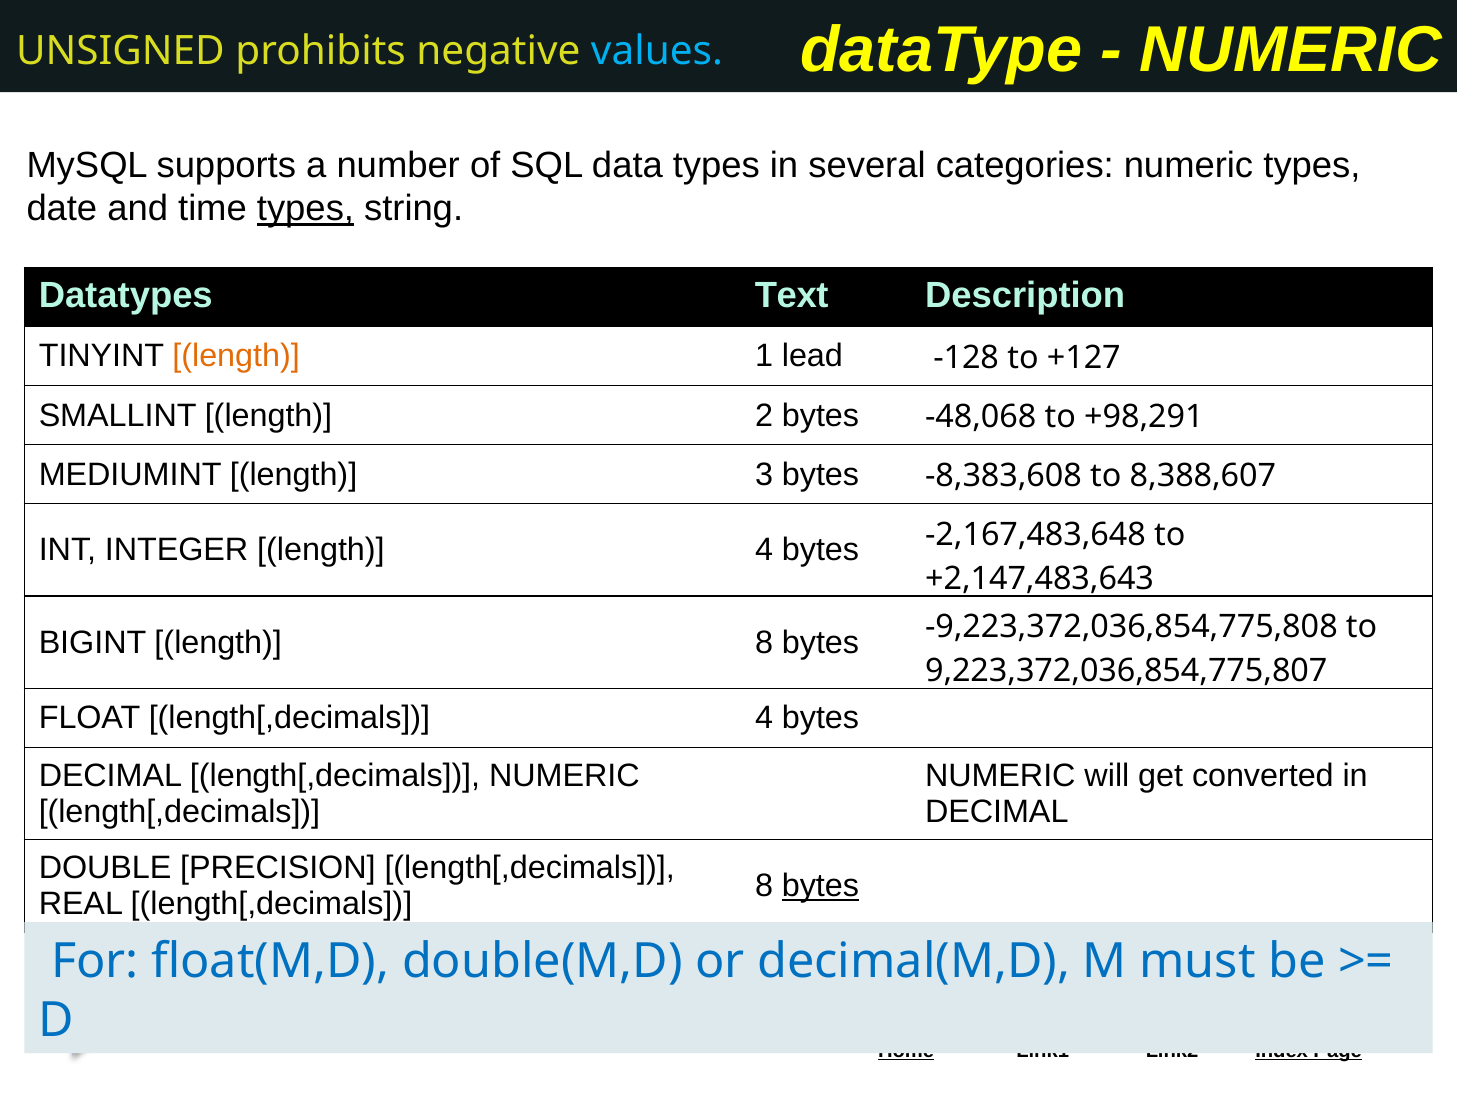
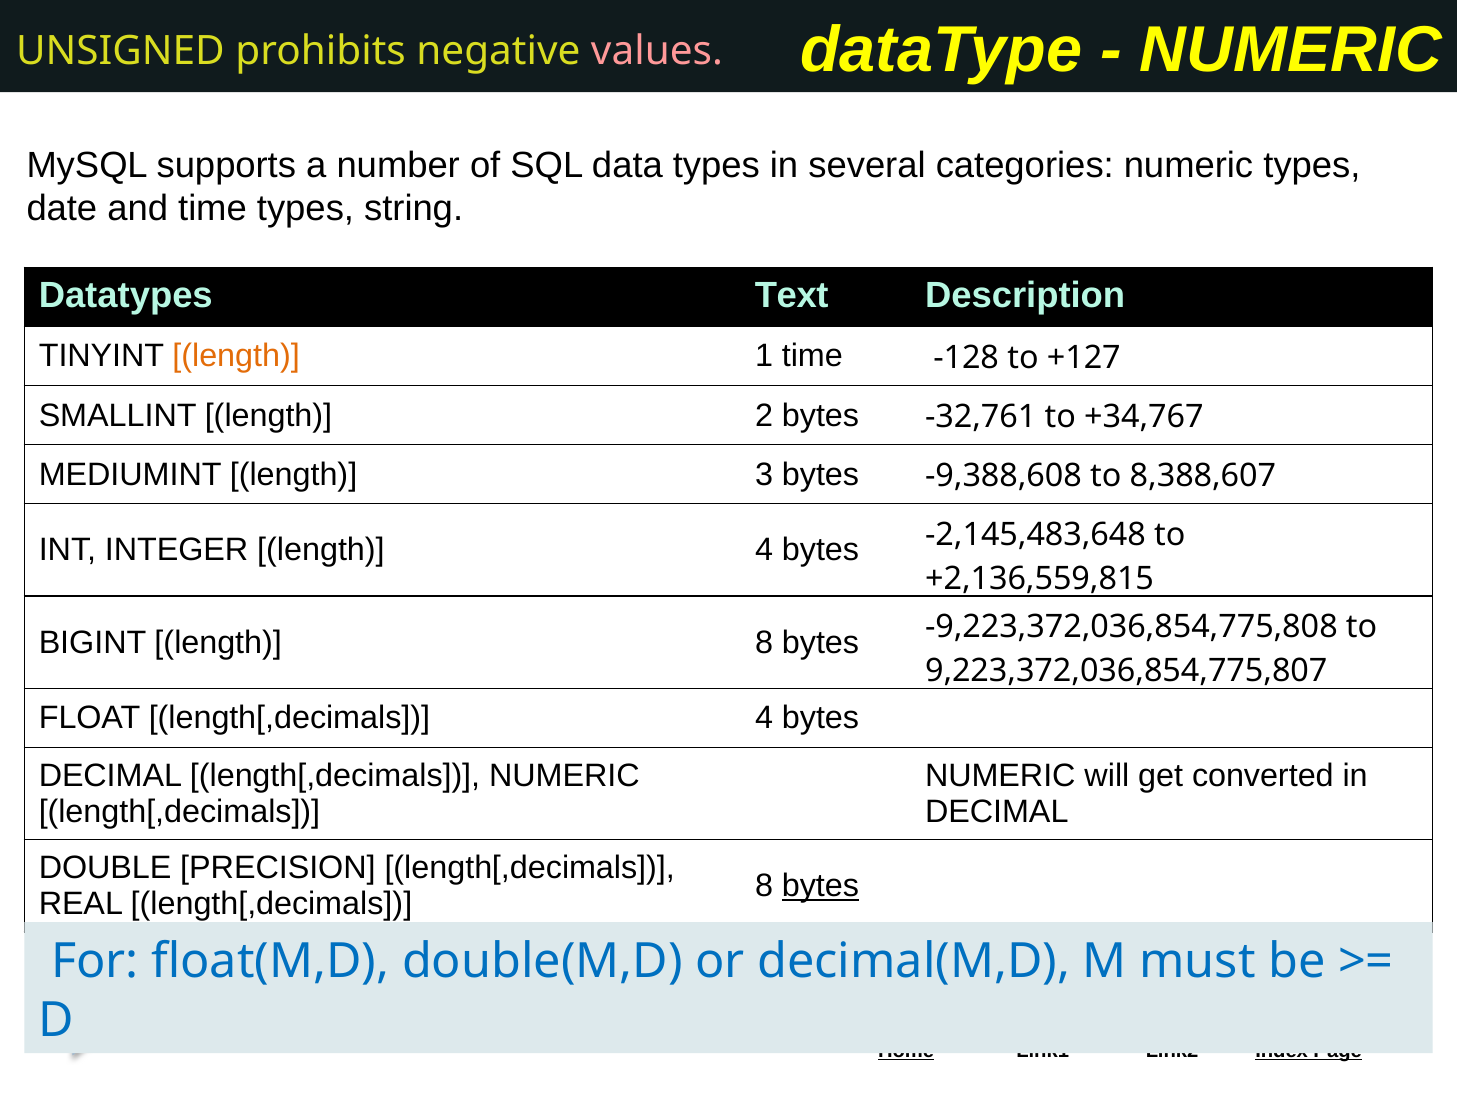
values colour: light blue -> pink (657, 51)
types underline: present -> none (305, 209)
1 lead: lead -> time (812, 356)
-48,068: -48,068 -> -32,761 (981, 417)
+98,291: +98,291 -> +34,767 (1144, 417)
-8,383,608: -8,383,608 -> -9,388,608 (1004, 476)
-2,167,483,648: -2,167,483,648 -> -2,145,483,648 (1036, 534)
+2,147,483,643: +2,147,483,643 -> +2,136,559,815 (1040, 578)
